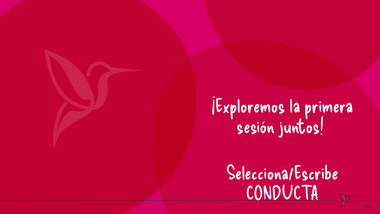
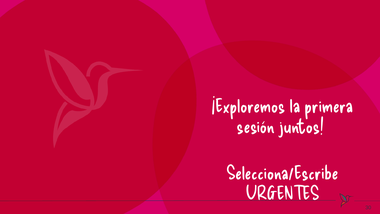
CONDUCTA: CONDUCTA -> URGENTES (282, 194)
